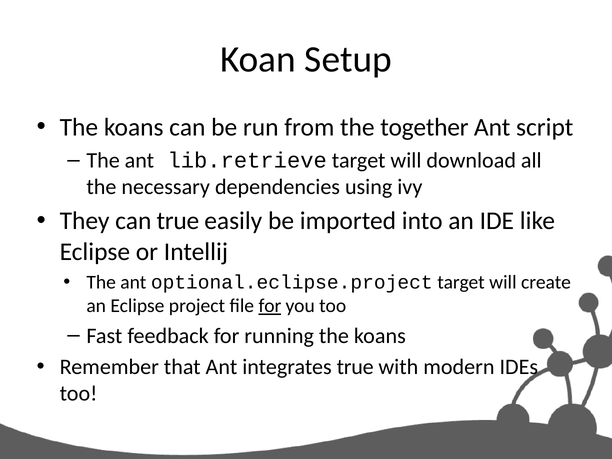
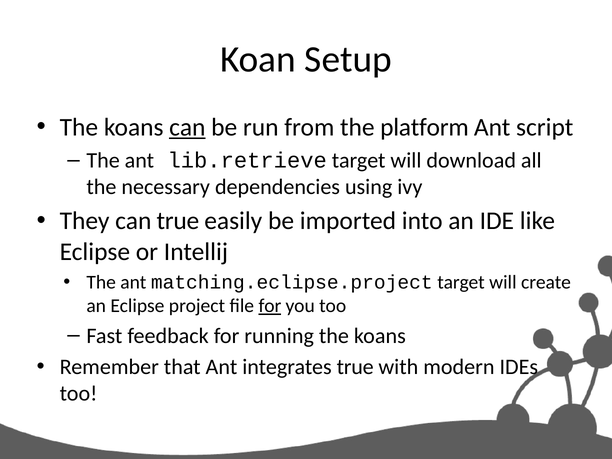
can underline: none -> present (187, 127)
together: together -> platform (424, 127)
optional.eclipse.project: optional.eclipse.project -> matching.eclipse.project (292, 282)
